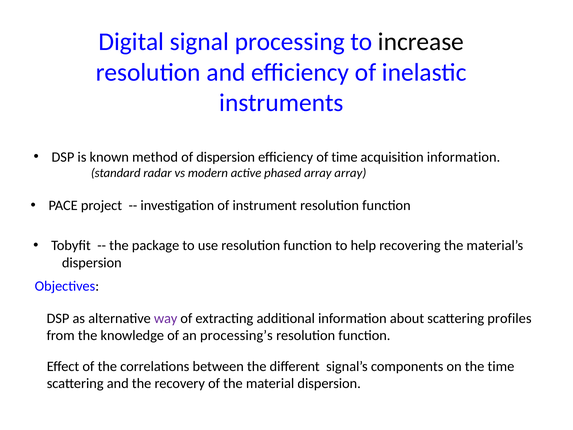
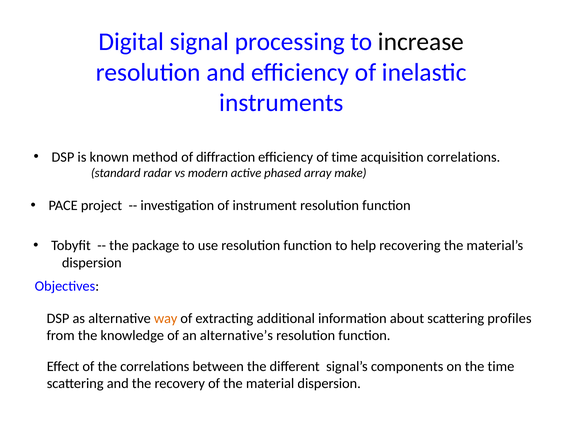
of dispersion: dispersion -> diffraction (226, 157)
acquisition information: information -> correlations (464, 157)
array array: array -> make (350, 173)
way colour: purple -> orange (166, 318)
processing’s: processing’s -> alternative’s (236, 335)
